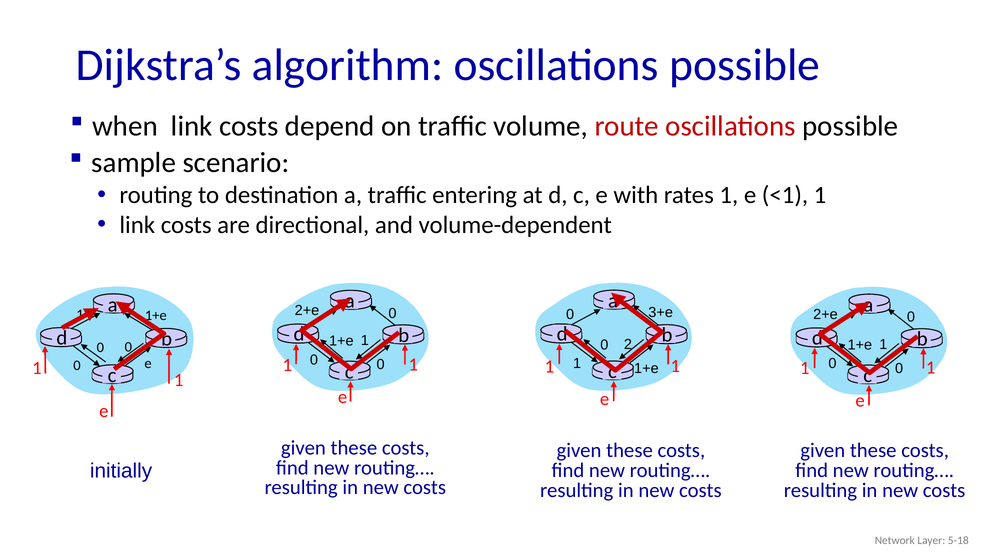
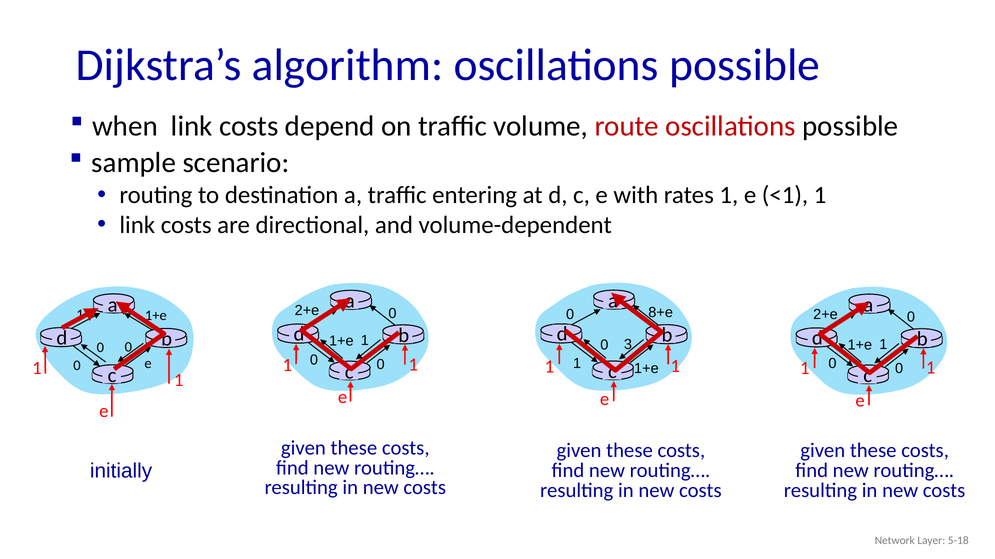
3+e: 3+e -> 8+e (661, 313)
2: 2 -> 3 (628, 345)
